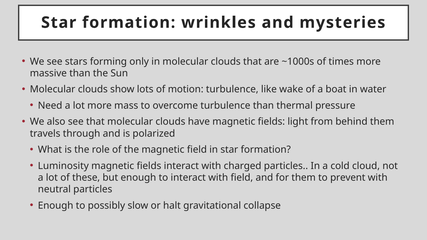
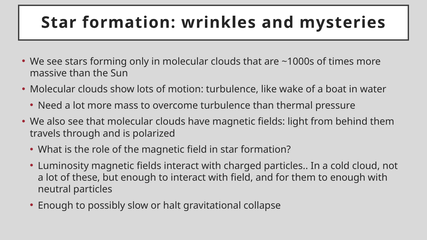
to prevent: prevent -> enough (348, 178)
